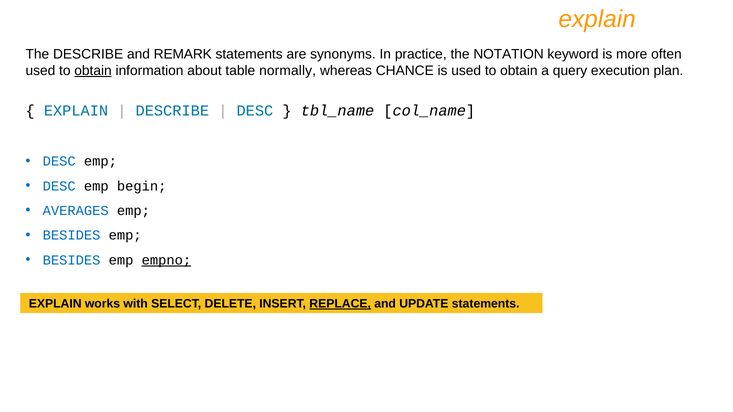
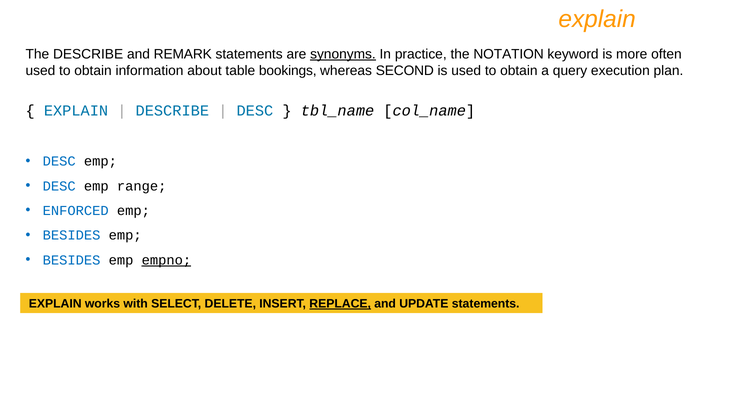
synonyms underline: none -> present (343, 54)
obtain underline: present -> none (93, 71)
normally: normally -> bookings (288, 71)
CHANCE: CHANCE -> SECOND (405, 71)
begin: begin -> range (142, 186)
AVERAGES: AVERAGES -> ENFORCED (76, 211)
